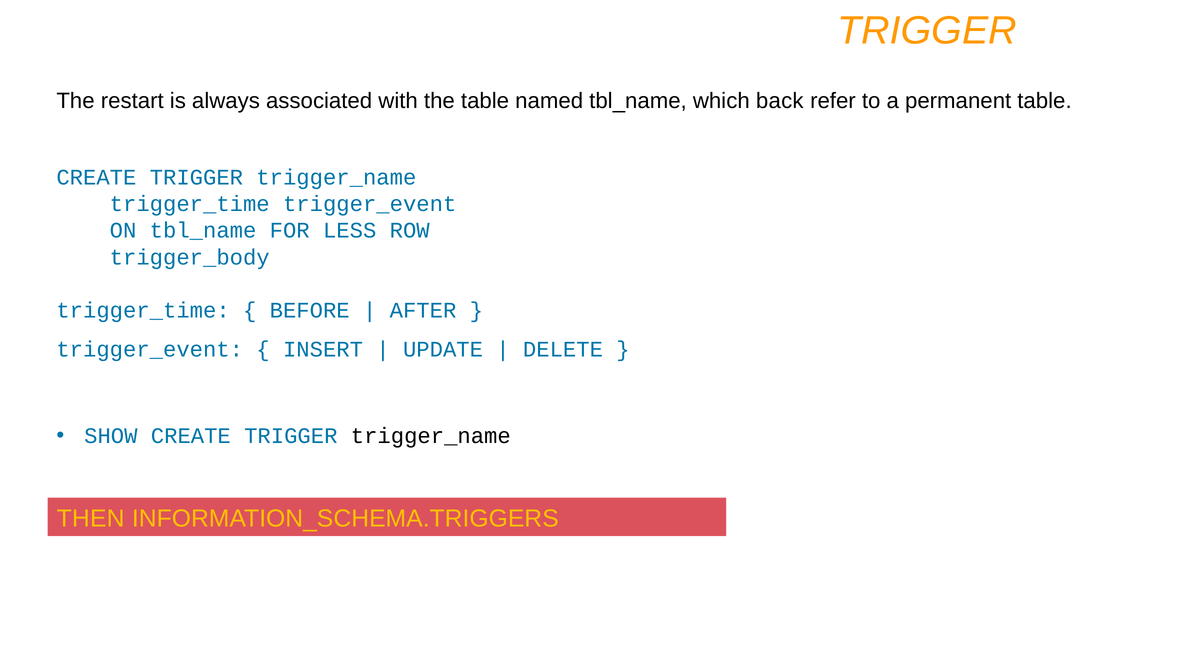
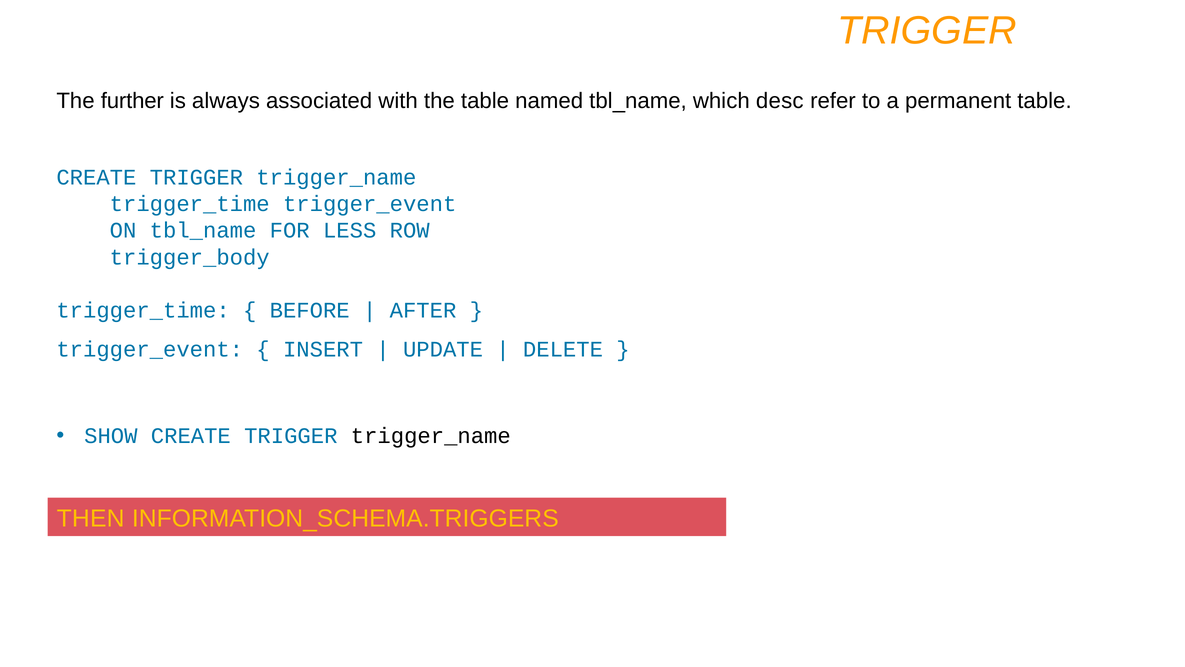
restart: restart -> further (132, 101)
back: back -> desc (780, 101)
